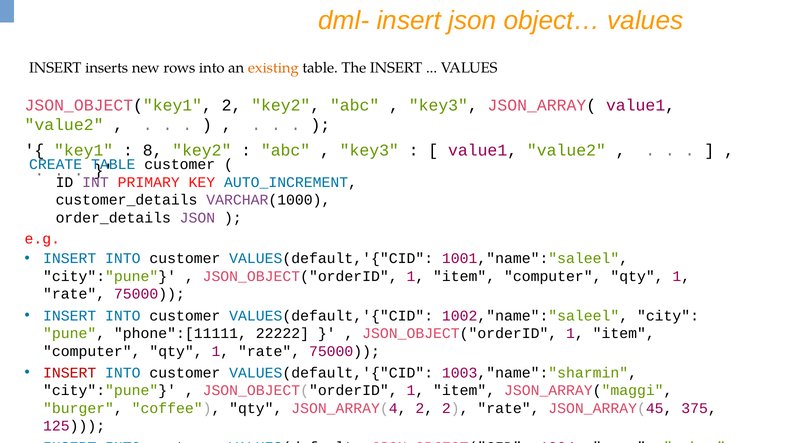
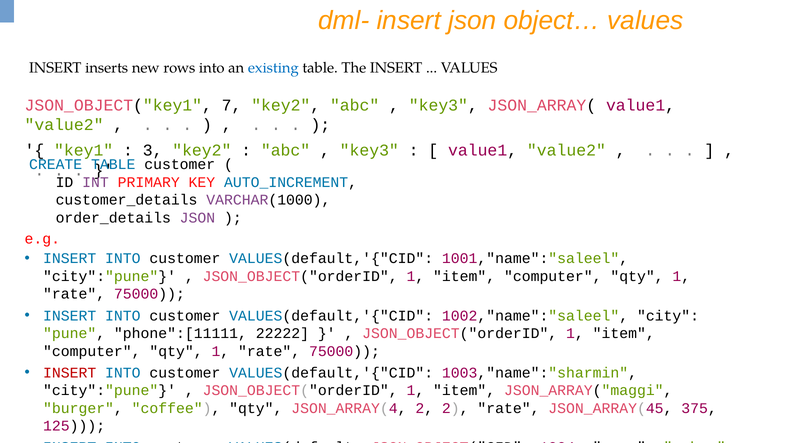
existing colour: orange -> blue (273, 68)
JSON_OBJECT("key1 2: 2 -> 7 (232, 105)
8: 8 -> 3 (153, 151)
